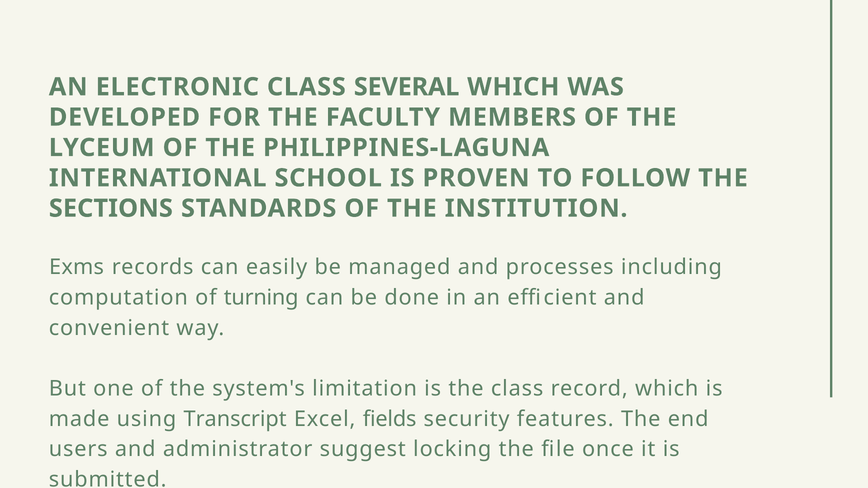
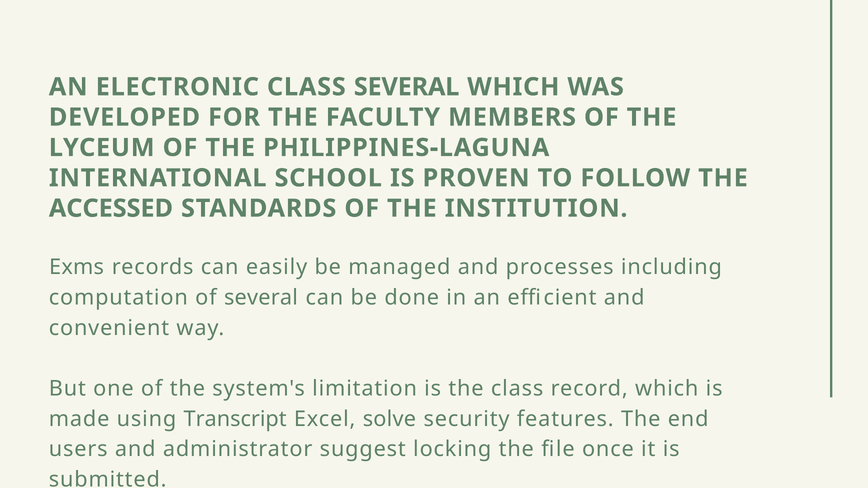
SECTIONS: SECTIONS -> ACCESSED (111, 208)
of turning: turning -> several (261, 298)
fields: fields -> solve (389, 419)
